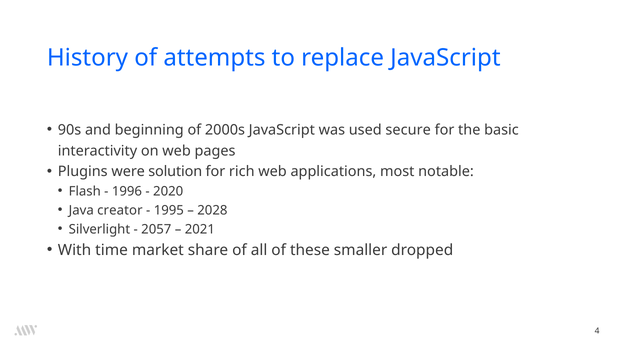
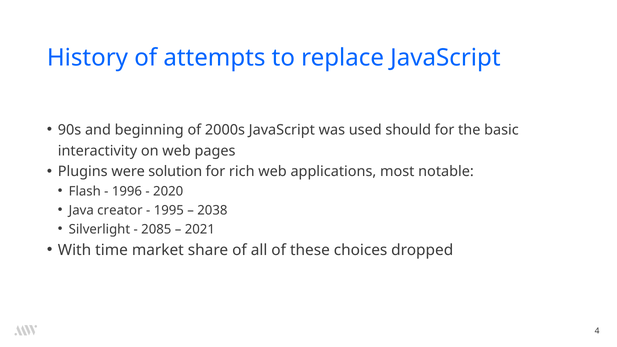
secure: secure -> should (408, 130)
2028: 2028 -> 2038 (212, 210)
2057: 2057 -> 2085 (156, 229)
smaller: smaller -> choices (361, 250)
